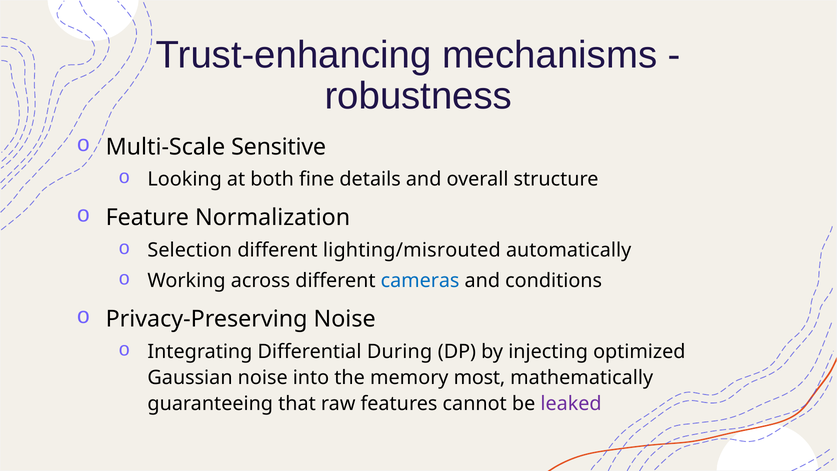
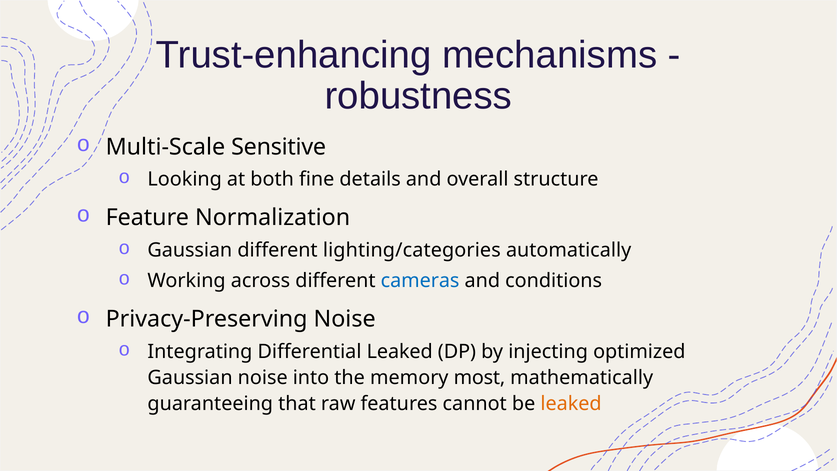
Selection: Selection -> Gaussian (190, 250)
lighting/misrouted: lighting/misrouted -> lighting/categories (412, 250)
Differential During: During -> Leaked (400, 352)
leaked colour: purple -> orange (571, 404)
